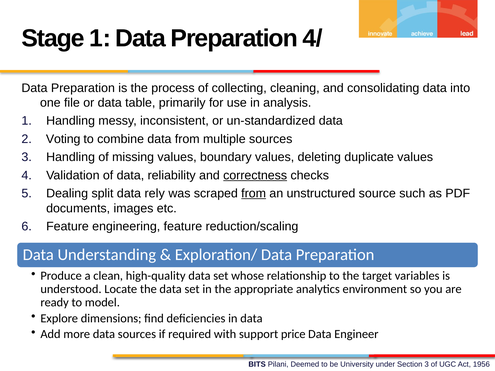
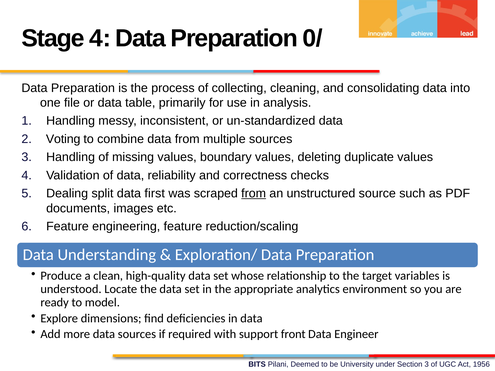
Stage 1: 1 -> 4 (100, 38)
4/: 4/ -> 0/ (313, 38)
correctness underline: present -> none (255, 175)
rely: rely -> first (155, 194)
price: price -> front (293, 334)
